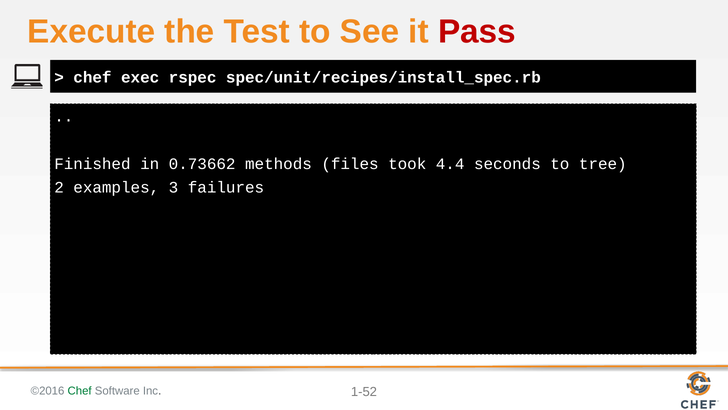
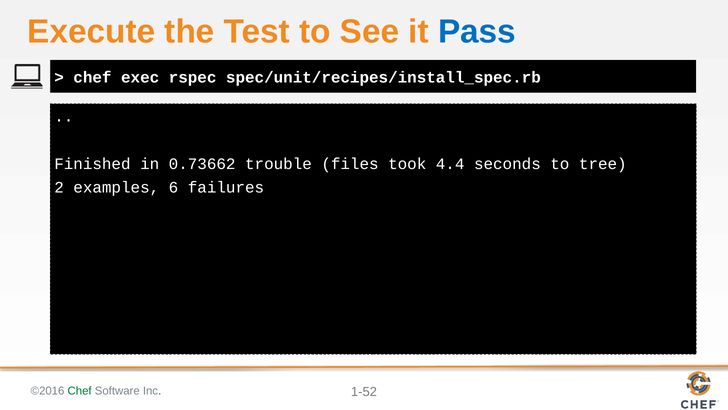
Pass colour: red -> blue (477, 31)
methods: methods -> trouble (278, 164)
3: 3 -> 6 (173, 187)
